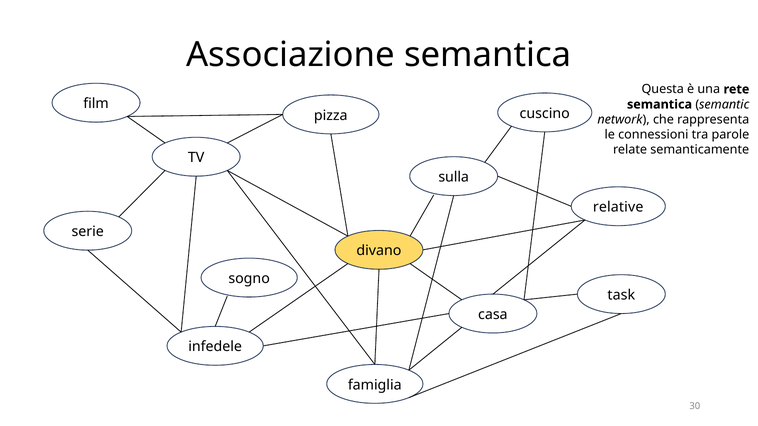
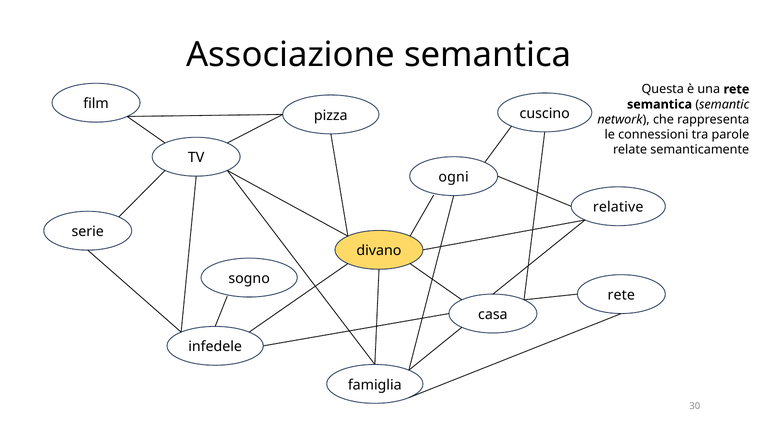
sulla: sulla -> ogni (454, 177)
task: task -> rete (621, 295)
